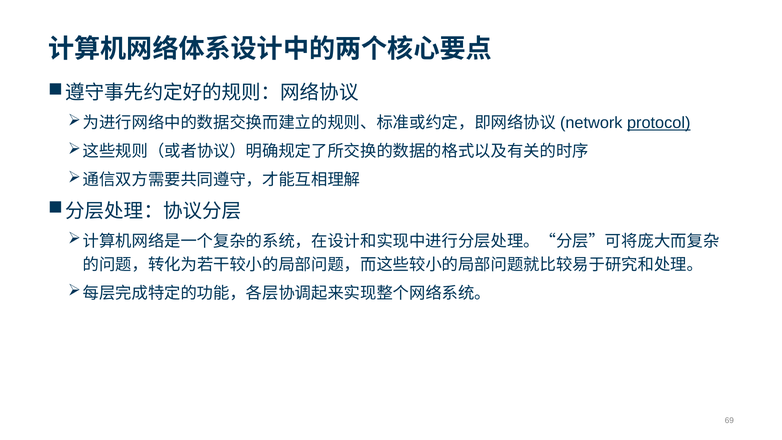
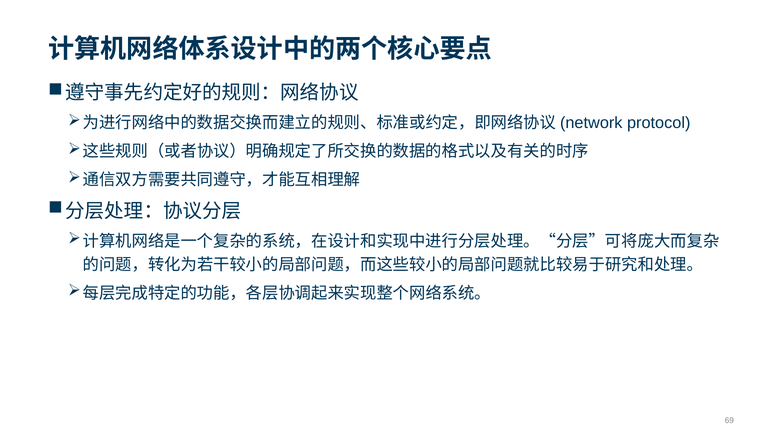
protocol underline: present -> none (659, 123)
